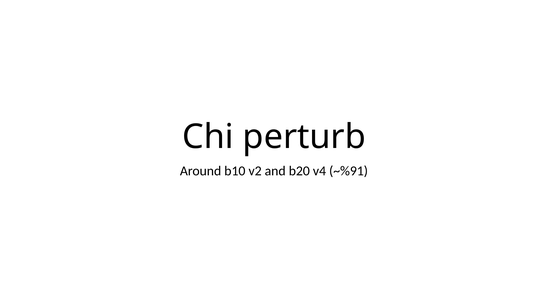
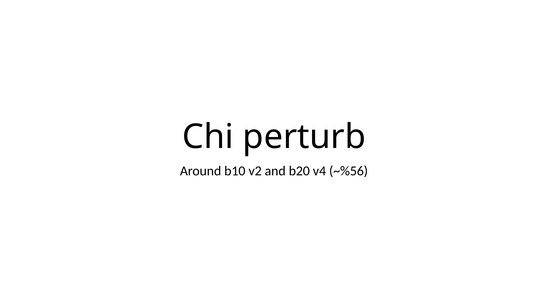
~%91: ~%91 -> ~%56 (349, 171)
